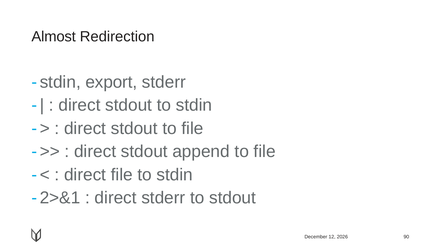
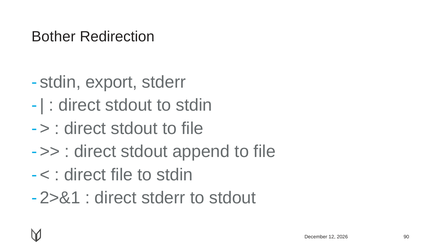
Almost: Almost -> Bother (53, 36)
